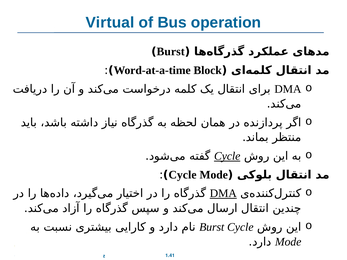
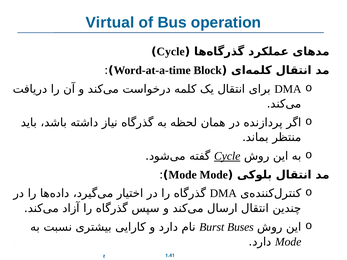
Burst: Burst -> Cycle (171, 52)
Cycle: Cycle -> Mode (183, 175)
DMA underline: present -> none (223, 194)
Burst Cycle: Cycle -> Buses (240, 227)
